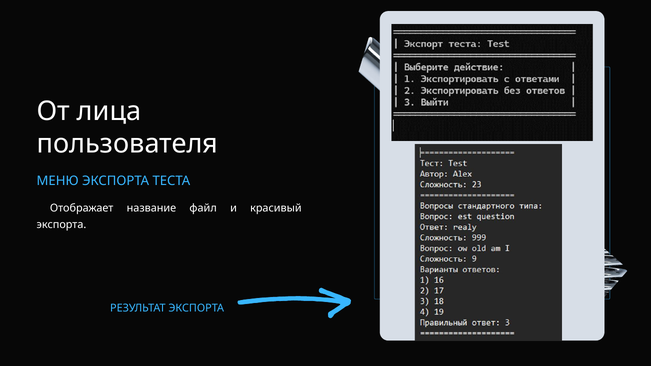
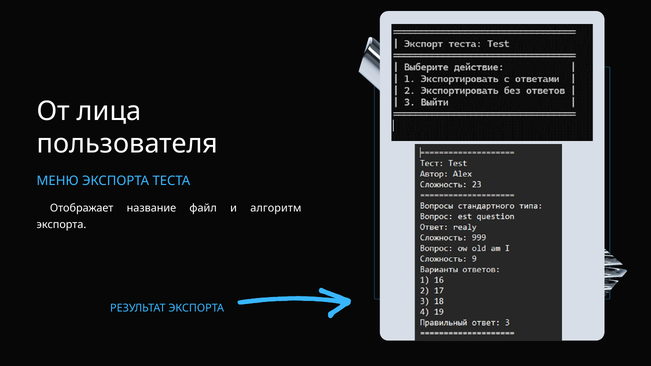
красивый: красивый -> алгоритм (276, 208)
